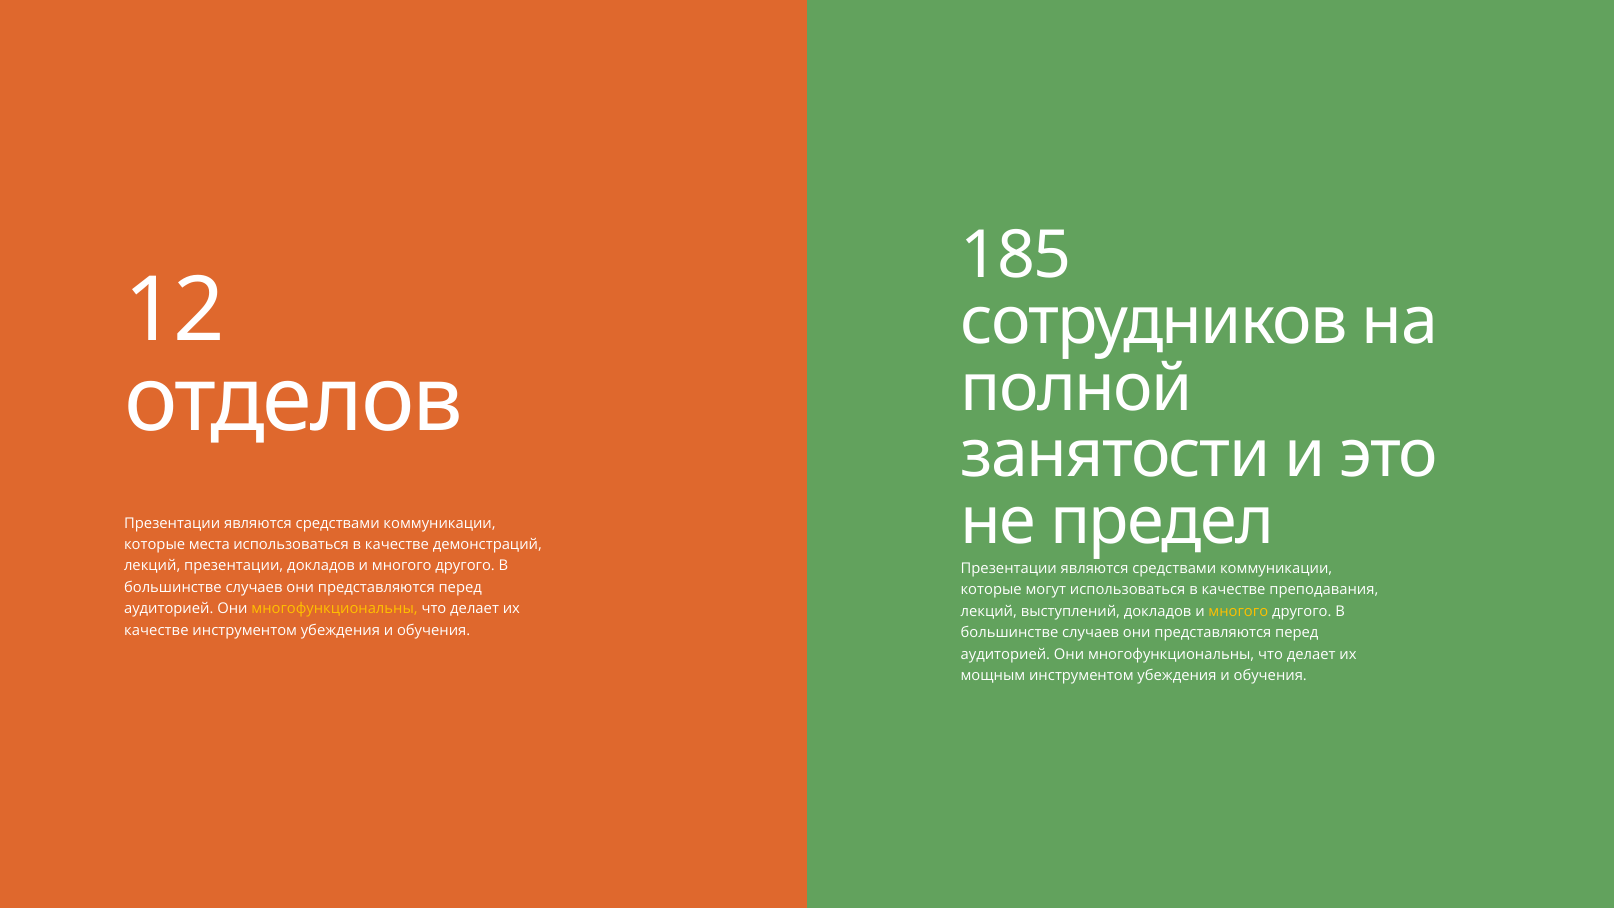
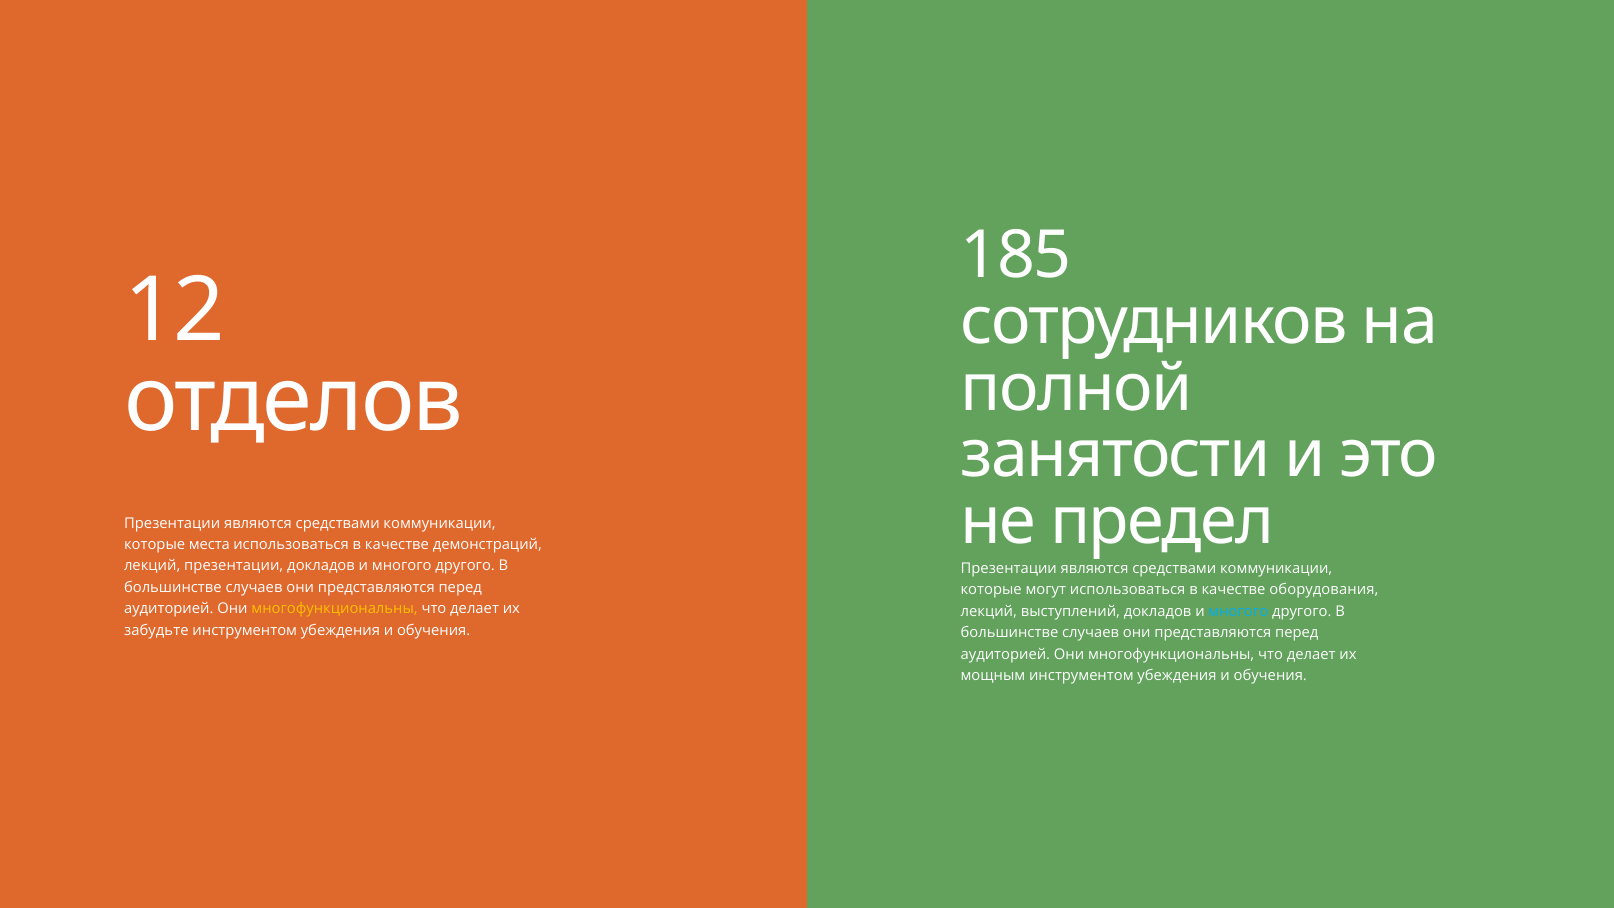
преподавания: преподавания -> оборудования (1324, 590)
многого colour: yellow -> light blue (1238, 611)
качестве: качестве -> забудьте (156, 630)
